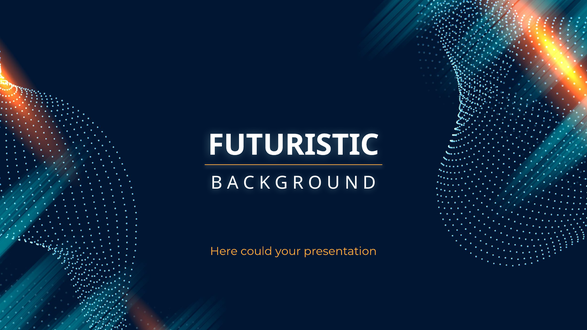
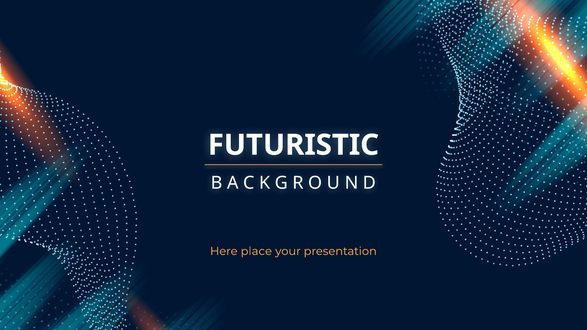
could: could -> place (256, 251)
